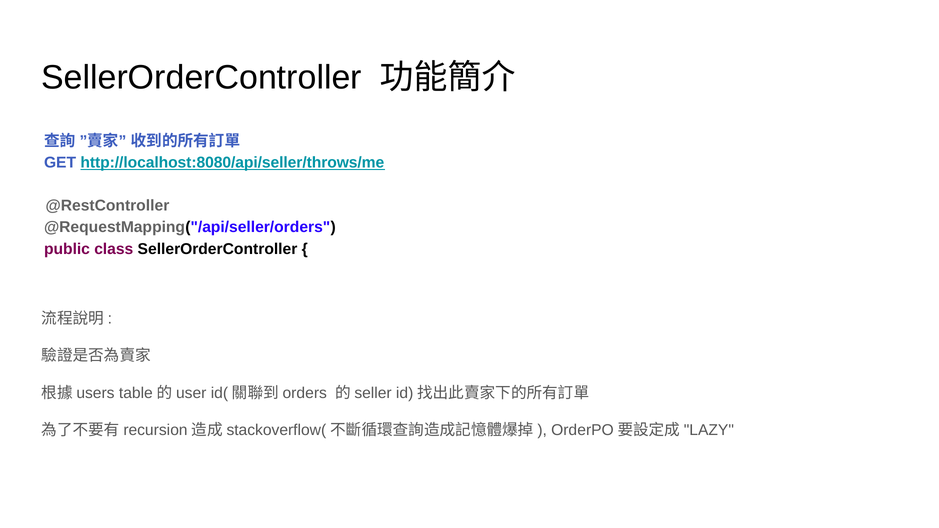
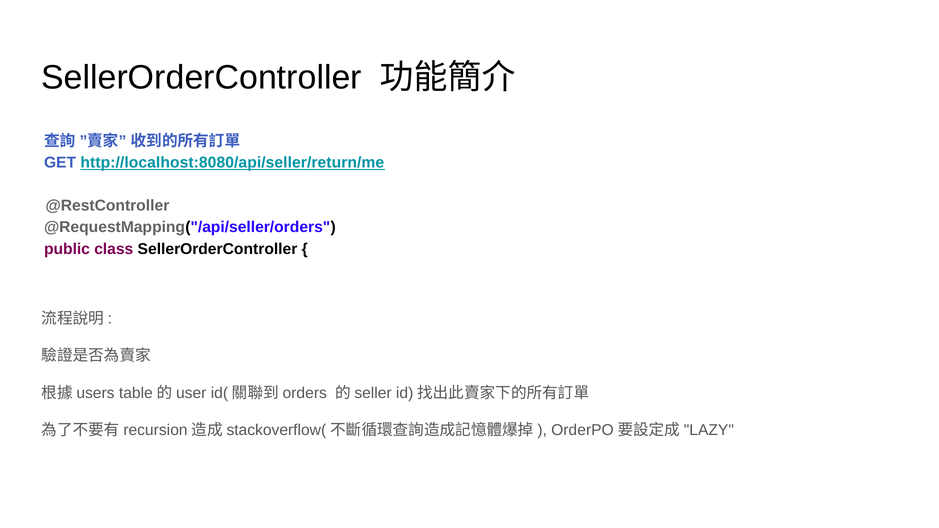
http://localhost:8080/api/seller/throws/me: http://localhost:8080/api/seller/throws/me -> http://localhost:8080/api/seller/return/me (232, 163)
